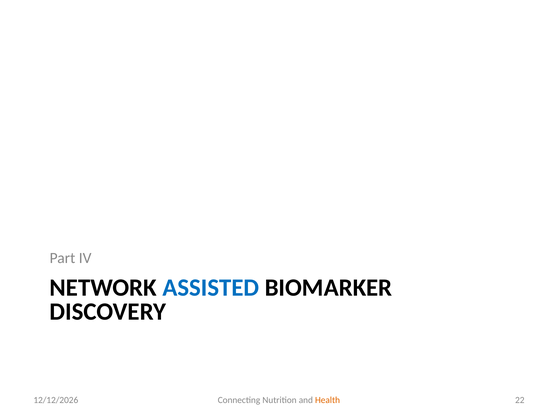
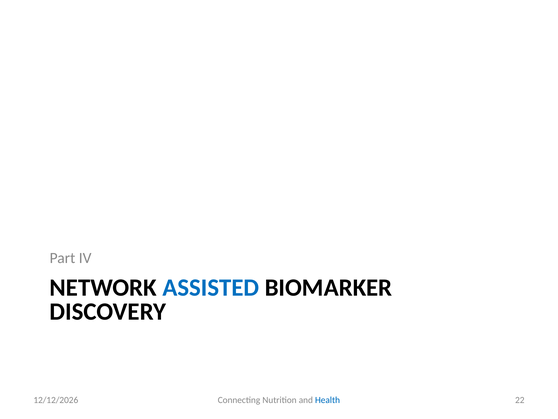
Health colour: orange -> blue (328, 400)
